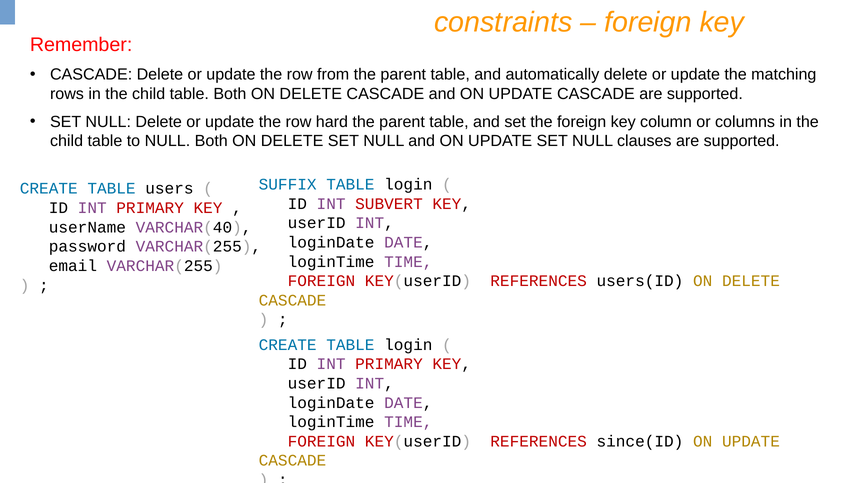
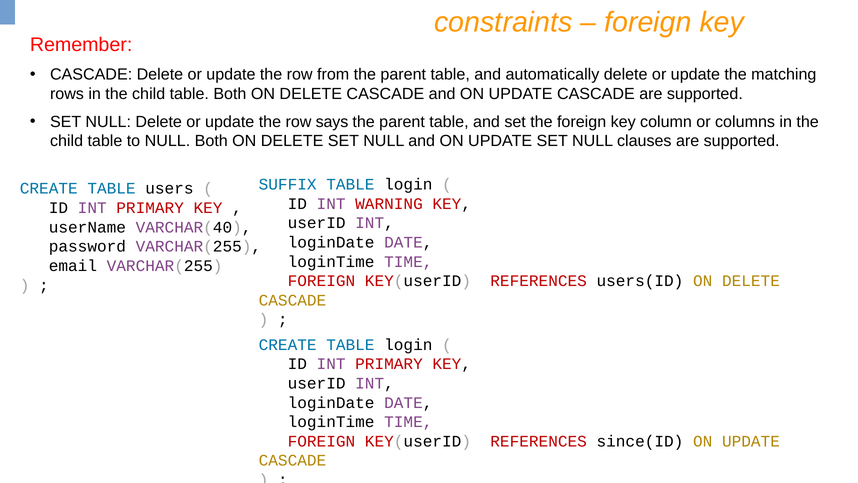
hard: hard -> says (332, 122)
SUBVERT: SUBVERT -> WARNING (389, 204)
